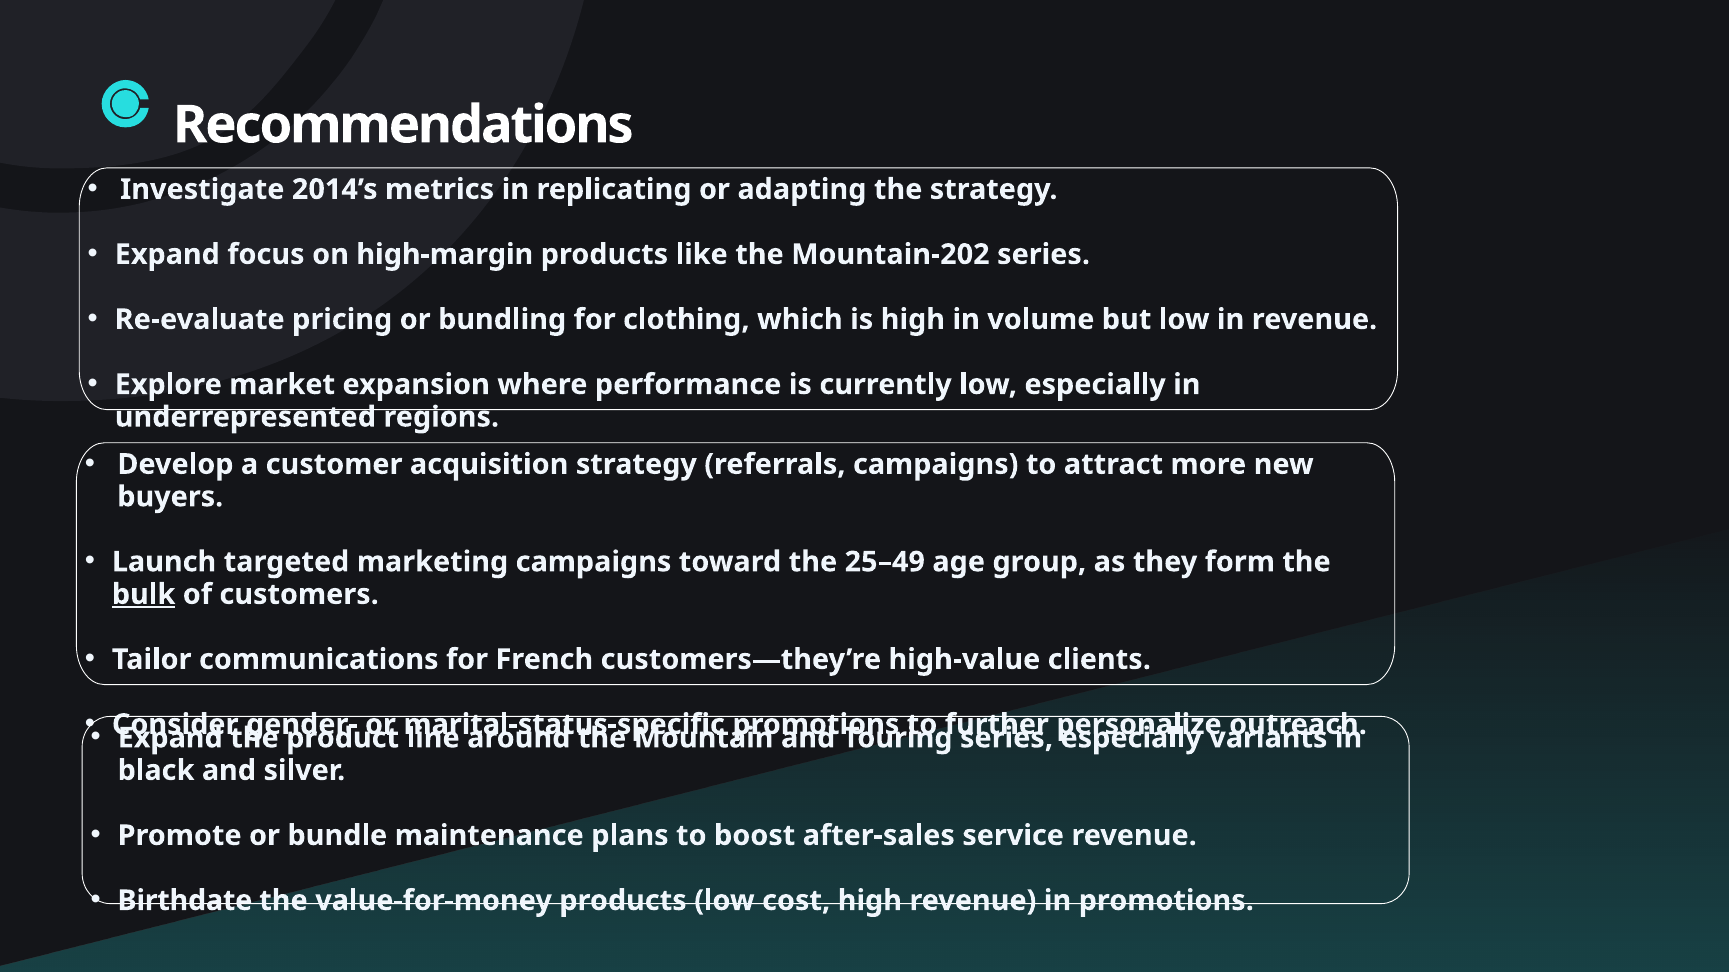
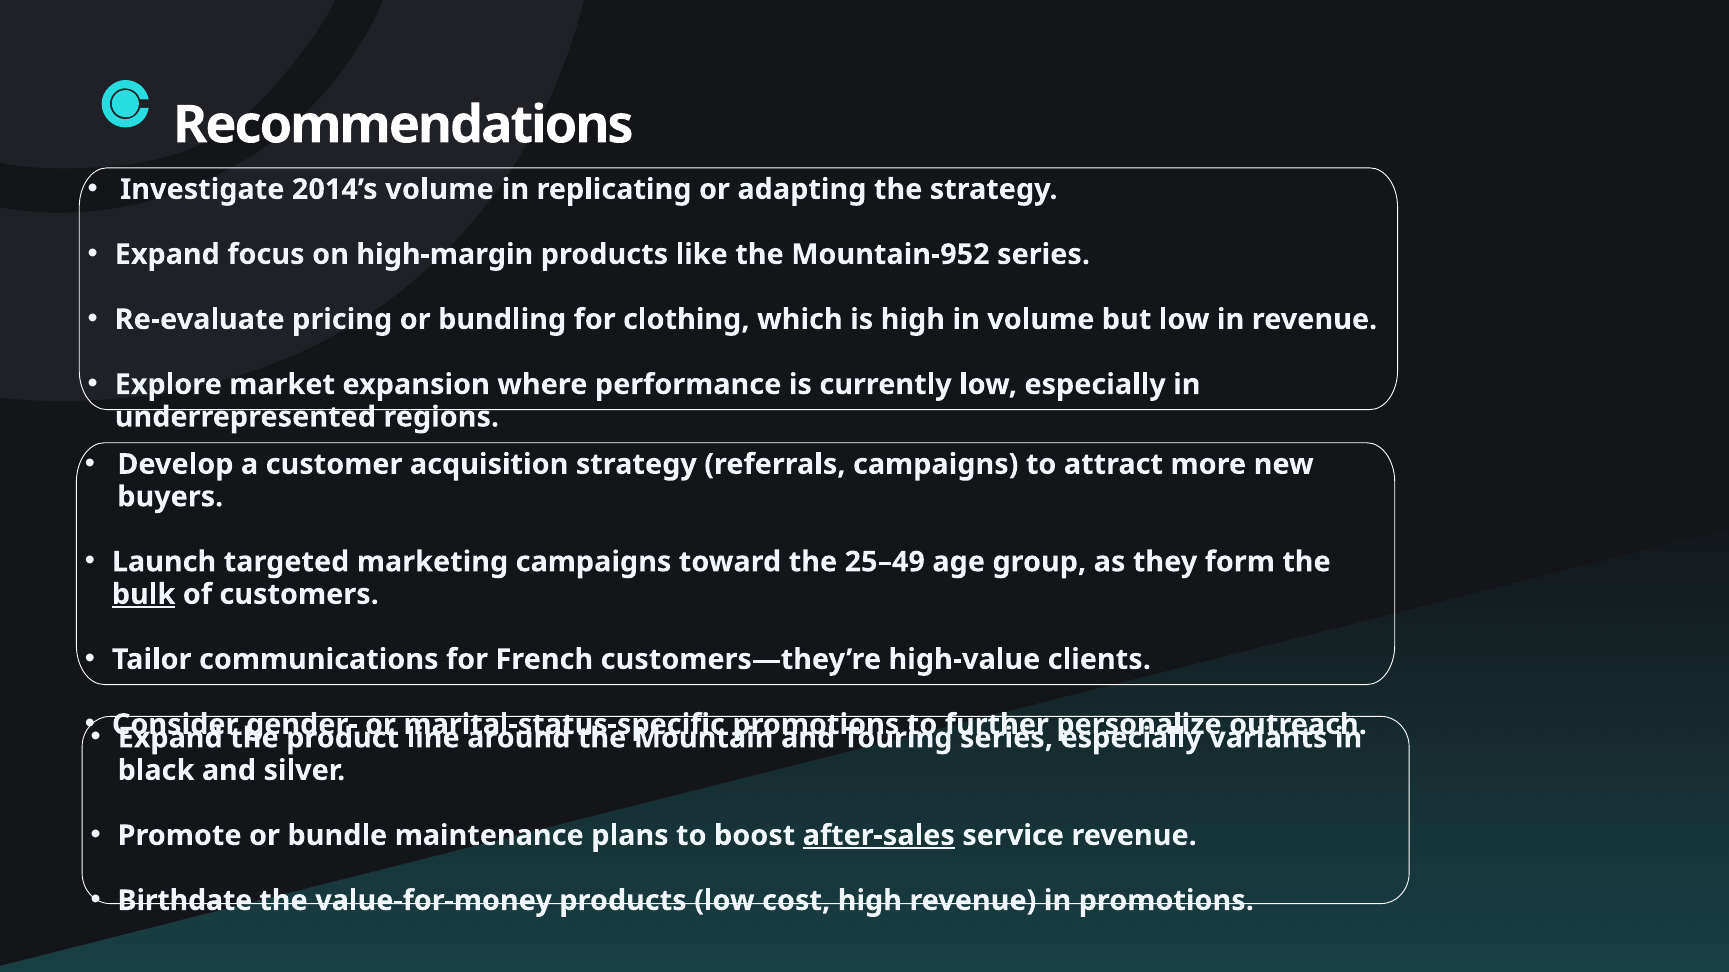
2014’s metrics: metrics -> volume (440, 189)
Mountain-202: Mountain-202 -> Mountain-952 (890, 255)
after-sales underline: none -> present (879, 836)
